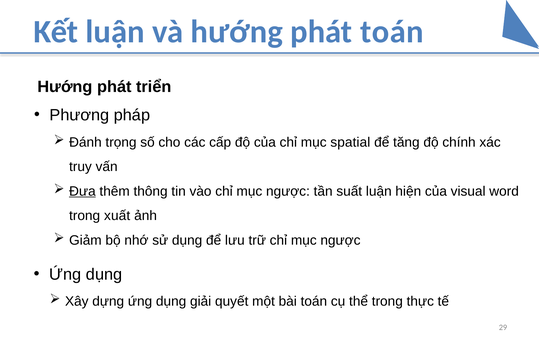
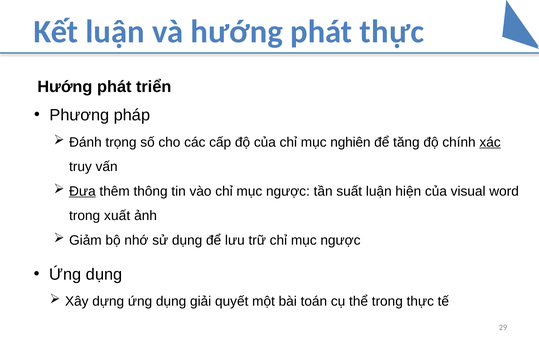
phát toán: toán -> thực (392, 32)
spatial: spatial -> nghiên (350, 142)
xác underline: none -> present (490, 142)
